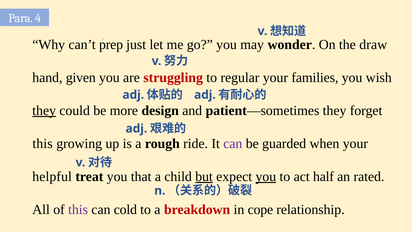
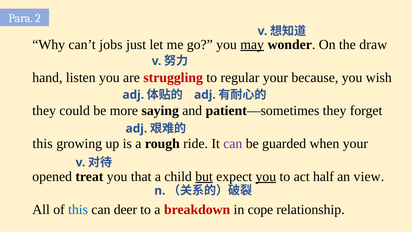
4: 4 -> 2 (38, 18)
prep: prep -> jobs (111, 45)
may underline: none -> present (252, 45)
given: given -> listen (81, 77)
families: families -> because (315, 77)
they underline: present -> none (44, 110)
design: design -> saying (160, 110)
helpful: helpful -> opened (52, 176)
rated: rated -> view (369, 176)
this colour: purple -> blue (78, 209)
cold: cold -> deer (125, 209)
